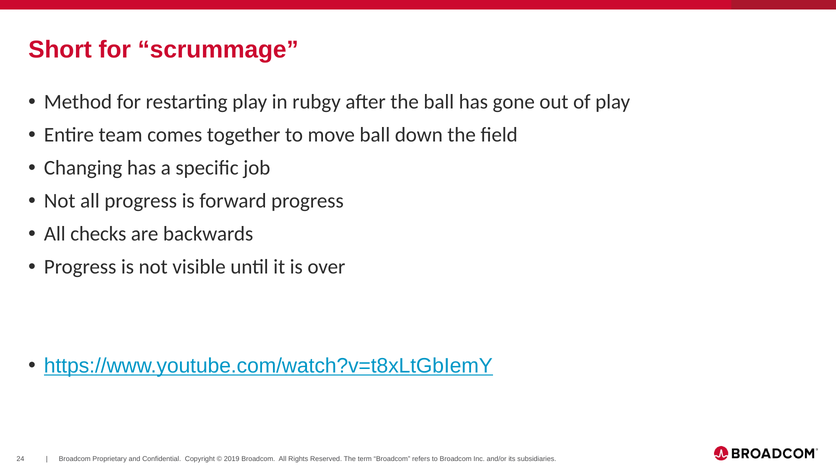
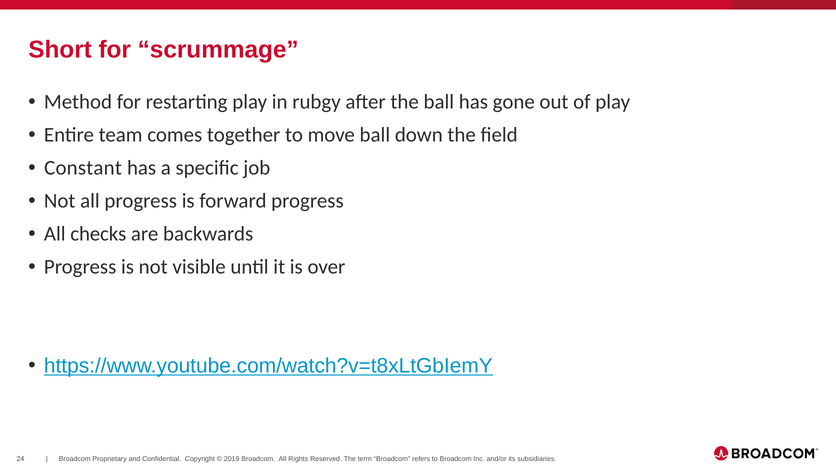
Changing: Changing -> Constant (83, 168)
